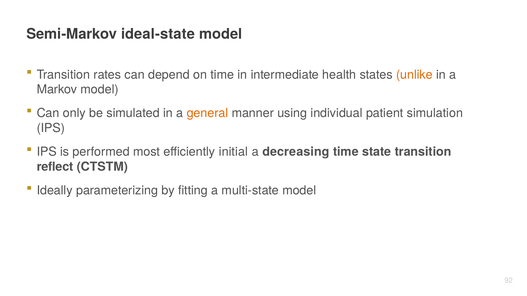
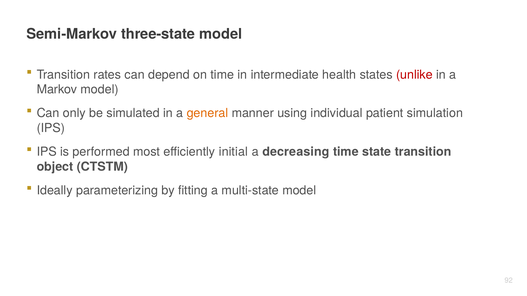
ideal-state: ideal-state -> three-state (158, 34)
unlike colour: orange -> red (414, 75)
reflect: reflect -> object (55, 167)
